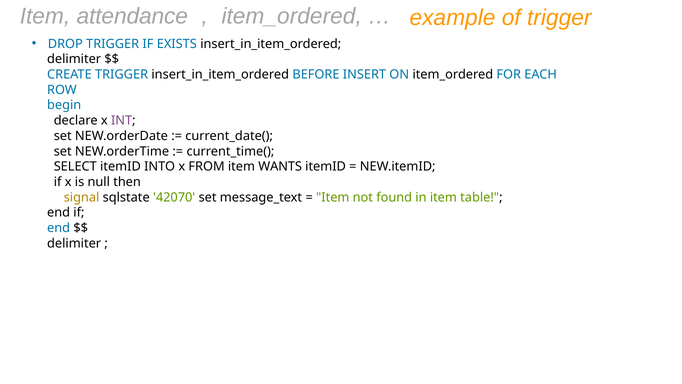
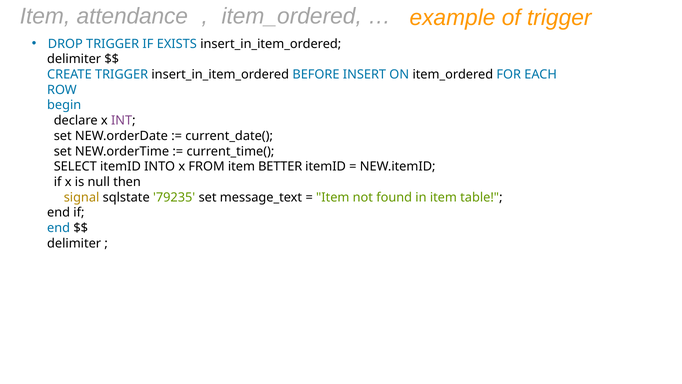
WANTS: WANTS -> BETTER (280, 167)
42070: 42070 -> 79235 (174, 197)
